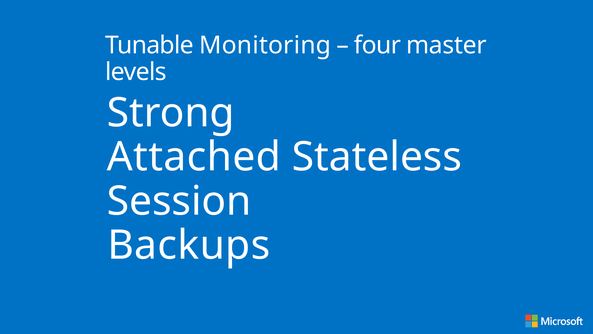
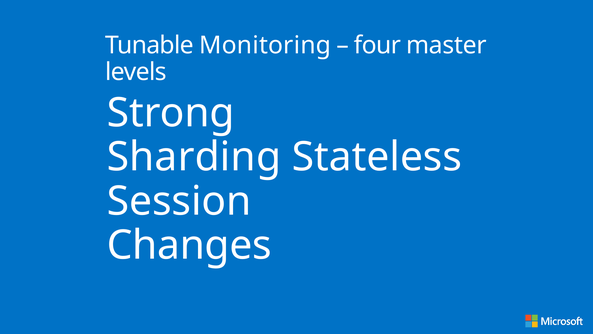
Attached: Attached -> Sharding (194, 157)
Backups: Backups -> Changes (189, 245)
